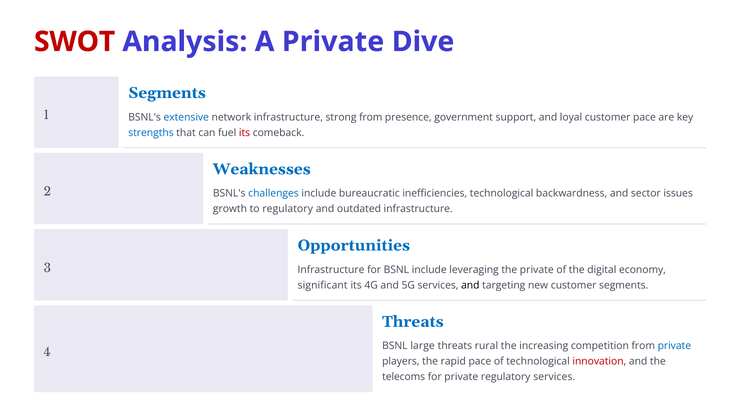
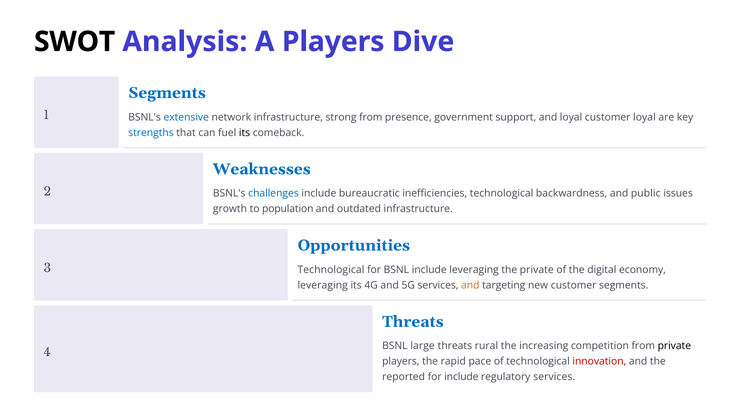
SWOT colour: red -> black (75, 42)
A Private: Private -> Players (333, 42)
customer pace: pace -> loyal (644, 117)
its colour: red -> black (245, 133)
sector: sector -> public (646, 193)
to regulatory: regulatory -> population (288, 209)
Infrastructure: Infrastructure -> Technological (331, 270)
significant: significant -> leveraging (323, 285)
and colour: black -> orange (470, 285)
private colour: blue -> black (674, 346)
telecoms: telecoms -> reported (404, 377)
for private: private -> include (461, 377)
